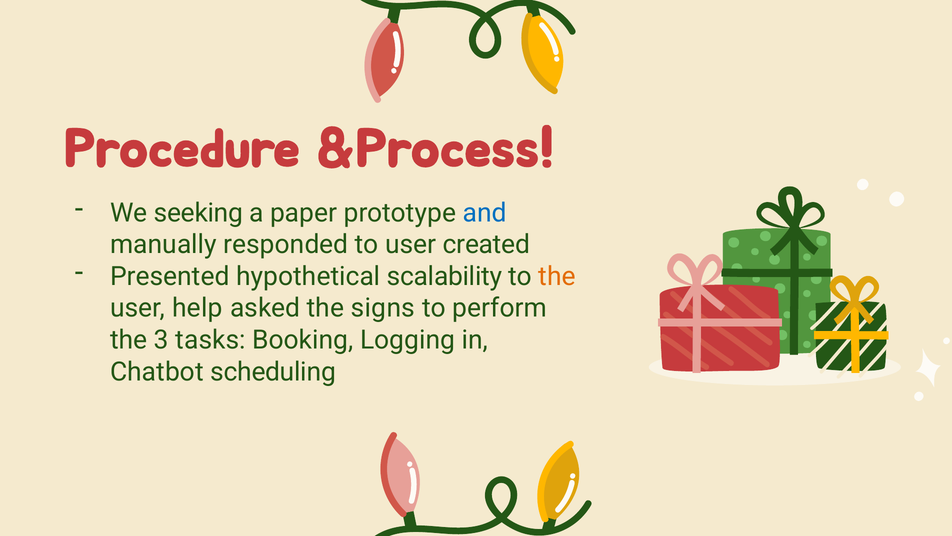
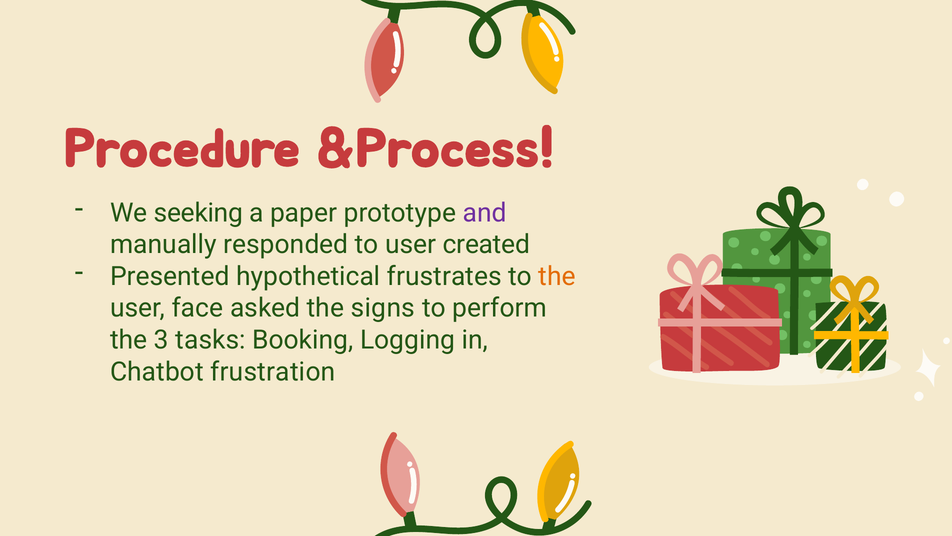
and colour: blue -> purple (485, 213)
scalability: scalability -> frustrates (444, 276)
help: help -> face (197, 308)
scheduling: scheduling -> frustration (273, 371)
